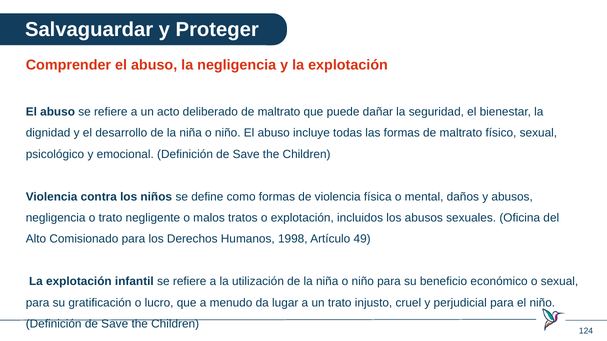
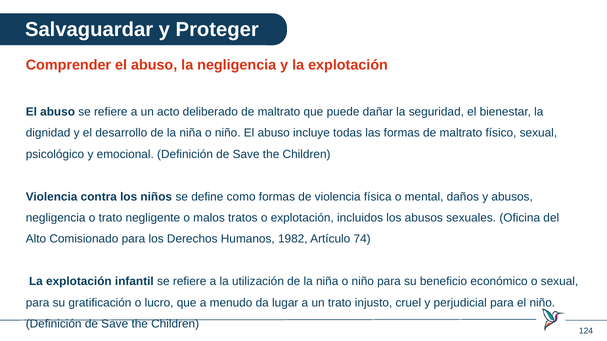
1998: 1998 -> 1982 (293, 239)
49: 49 -> 74 (362, 239)
